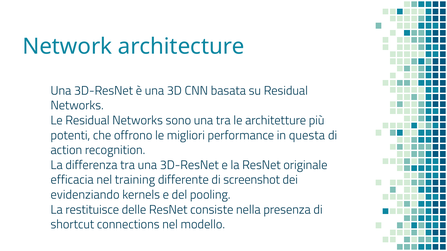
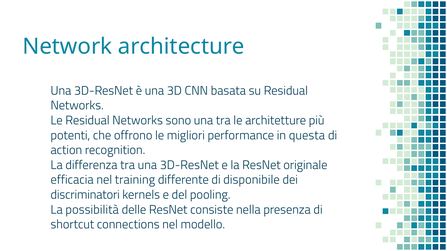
screenshot: screenshot -> disponibile (251, 180)
evidenziando: evidenziando -> discriminatori (85, 195)
restituisce: restituisce -> possibilità (92, 210)
